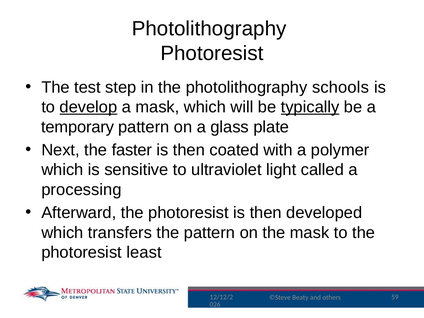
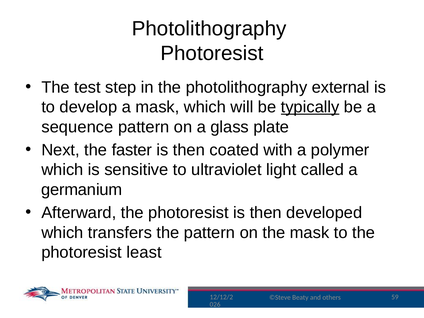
schools: schools -> external (341, 87)
develop underline: present -> none (88, 107)
temporary: temporary -> sequence (77, 127)
processing: processing -> germanium (82, 190)
